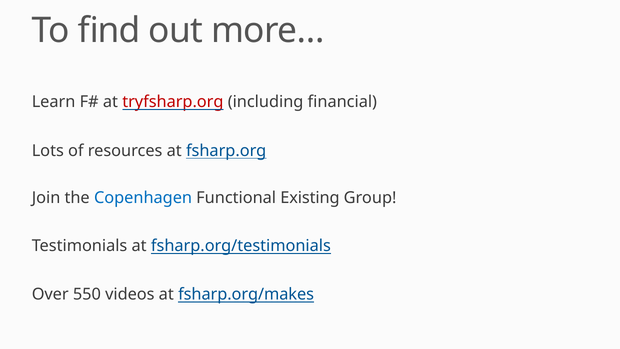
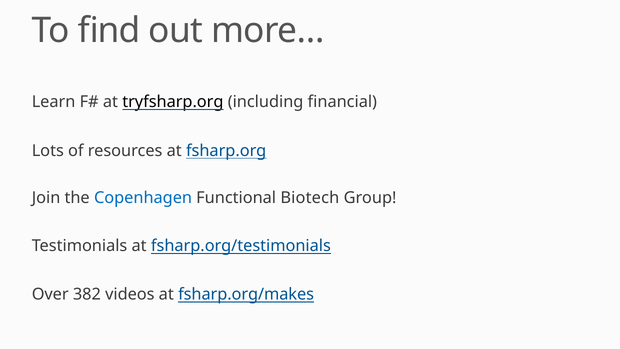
tryfsharp.org colour: red -> black (173, 102)
Existing: Existing -> Biotech (310, 197)
550: 550 -> 382 (87, 294)
